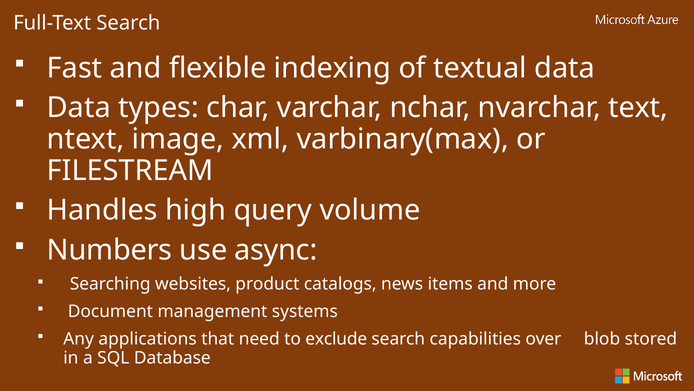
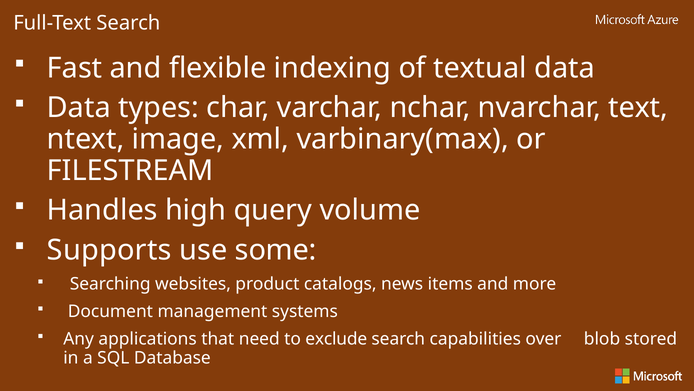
Numbers: Numbers -> Supports (109, 250)
async: async -> some (276, 250)
